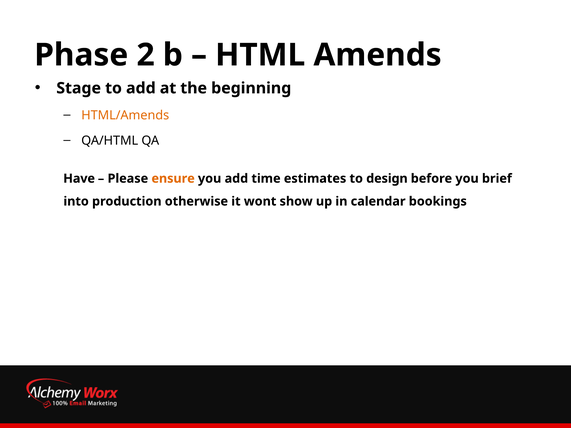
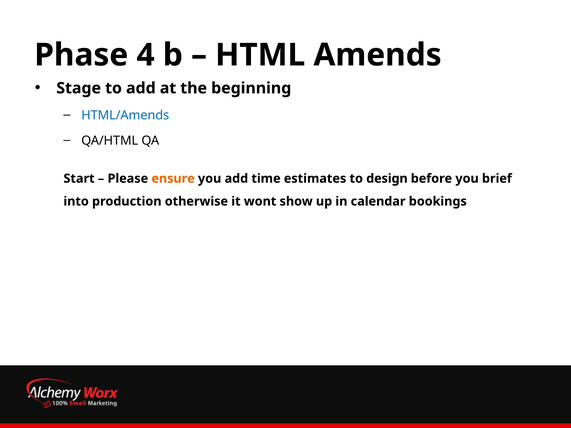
2: 2 -> 4 (146, 55)
HTML/Amends colour: orange -> blue (125, 115)
Have: Have -> Start (79, 179)
